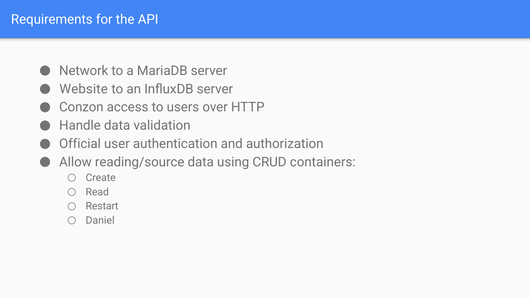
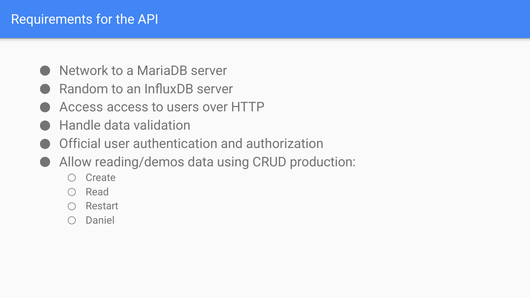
Website: Website -> Random (84, 89)
Conzon: Conzon -> Access (81, 107)
reading/source: reading/source -> reading/demos (140, 162)
containers: containers -> production (323, 162)
